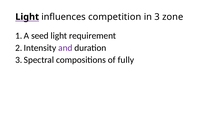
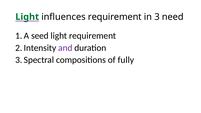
Light colour: black -> green (27, 17)
influences competition: competition -> requirement (115, 17)
zone: zone -> need (173, 17)
